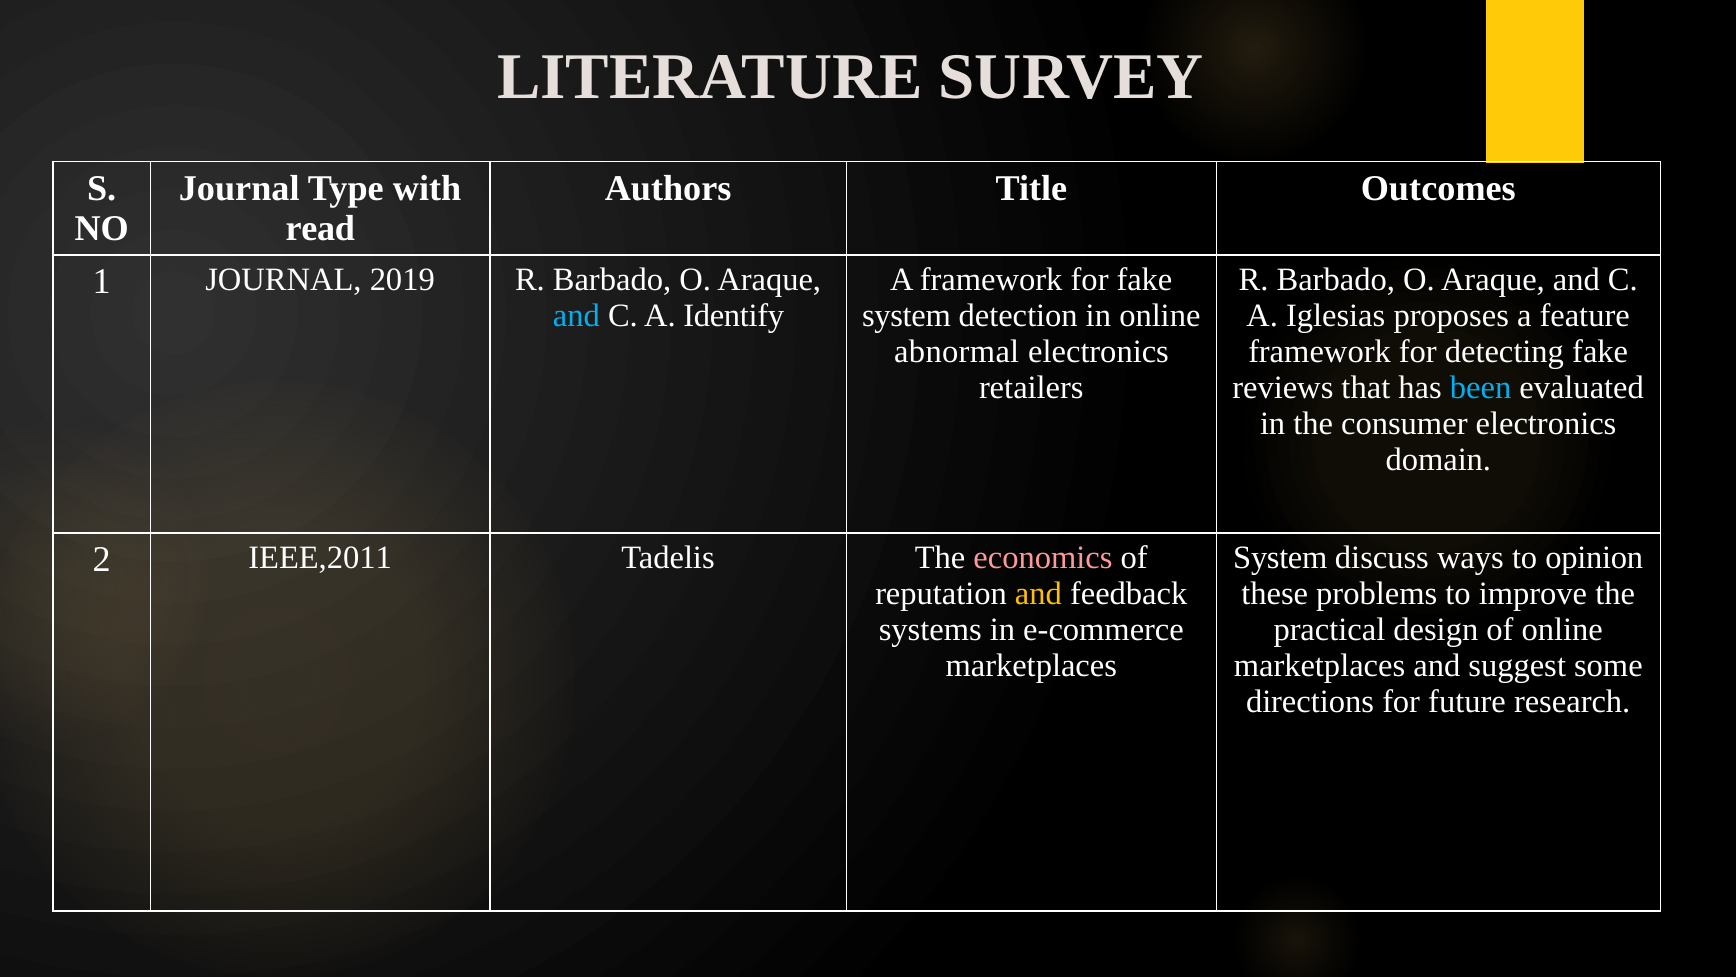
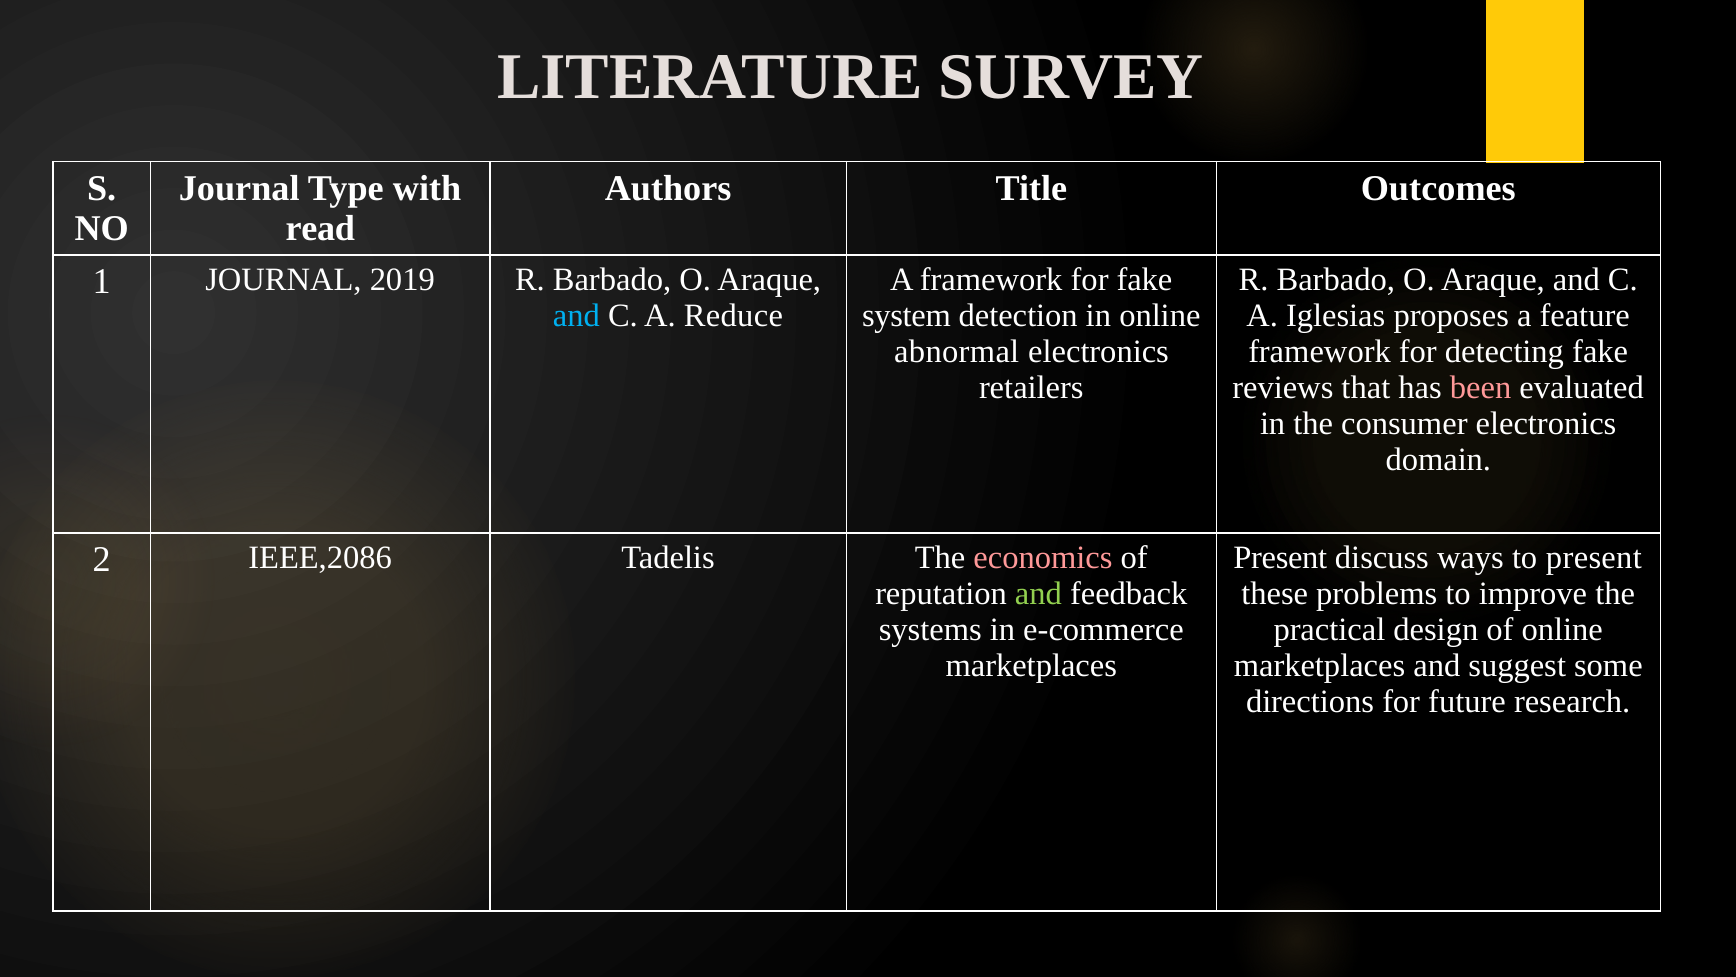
Identify: Identify -> Reduce (733, 316)
been colour: light blue -> pink (1481, 388)
System: System -> Present (1280, 558)
to opinion: opinion -> present (1594, 558)
IEEE,2011: IEEE,2011 -> IEEE,2086 (320, 558)
and colour: yellow -> light green (1038, 594)
